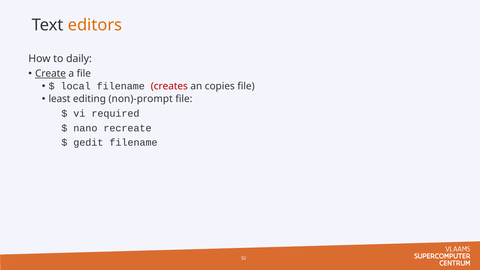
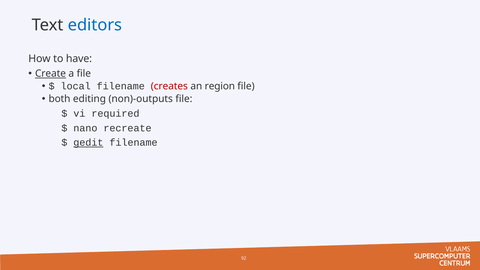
editors colour: orange -> blue (95, 25)
daily: daily -> have (79, 59)
copies: copies -> region (220, 86)
least: least -> both (59, 99)
non)-prompt: non)-prompt -> non)-outputs (141, 99)
gedit underline: none -> present (88, 143)
